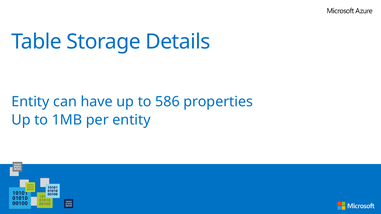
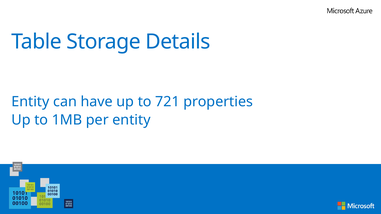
586: 586 -> 721 (167, 102)
